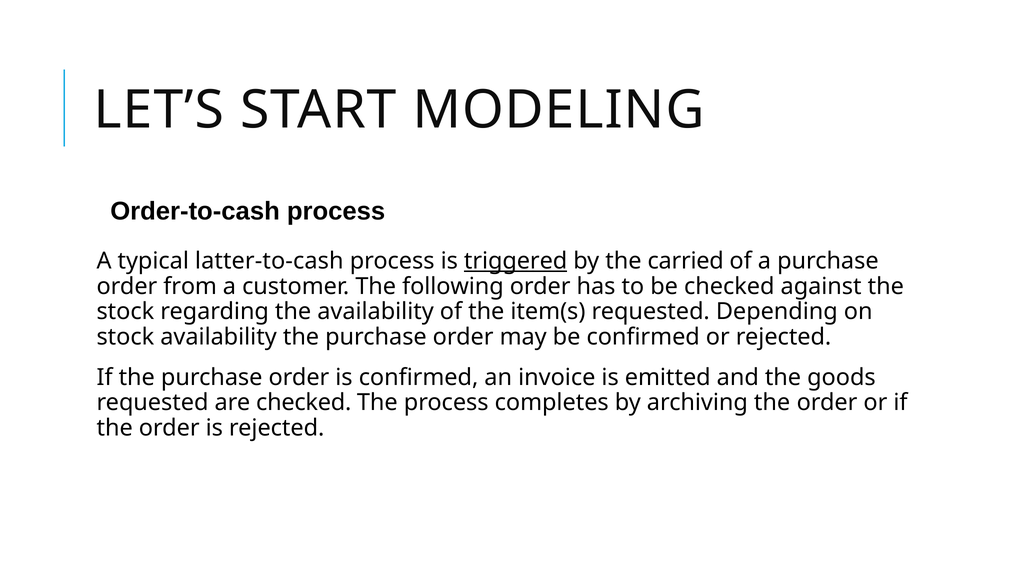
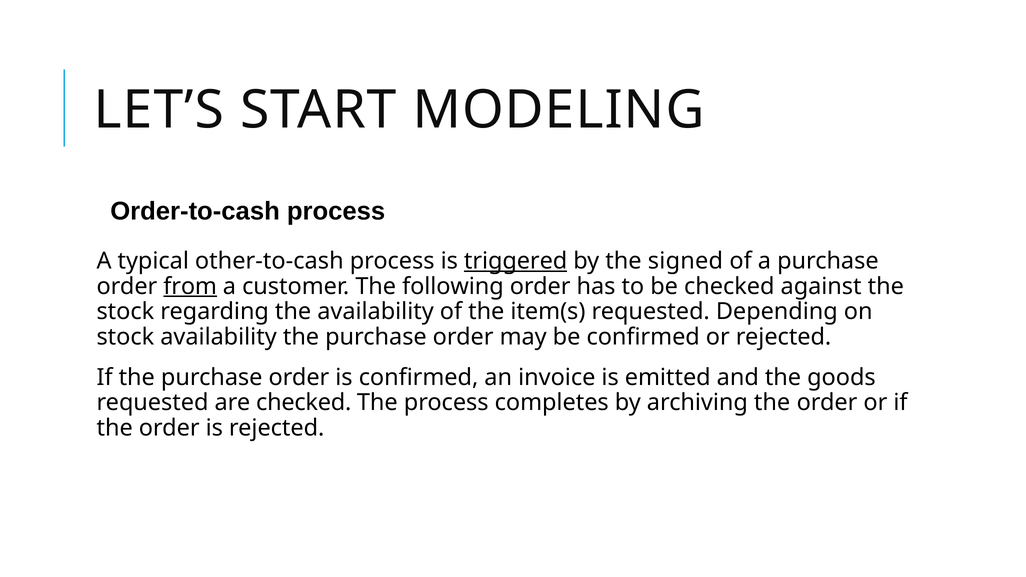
latter-to-cash: latter-to-cash -> other-to-cash (269, 261)
carried: carried -> signed (685, 261)
from underline: none -> present (190, 286)
